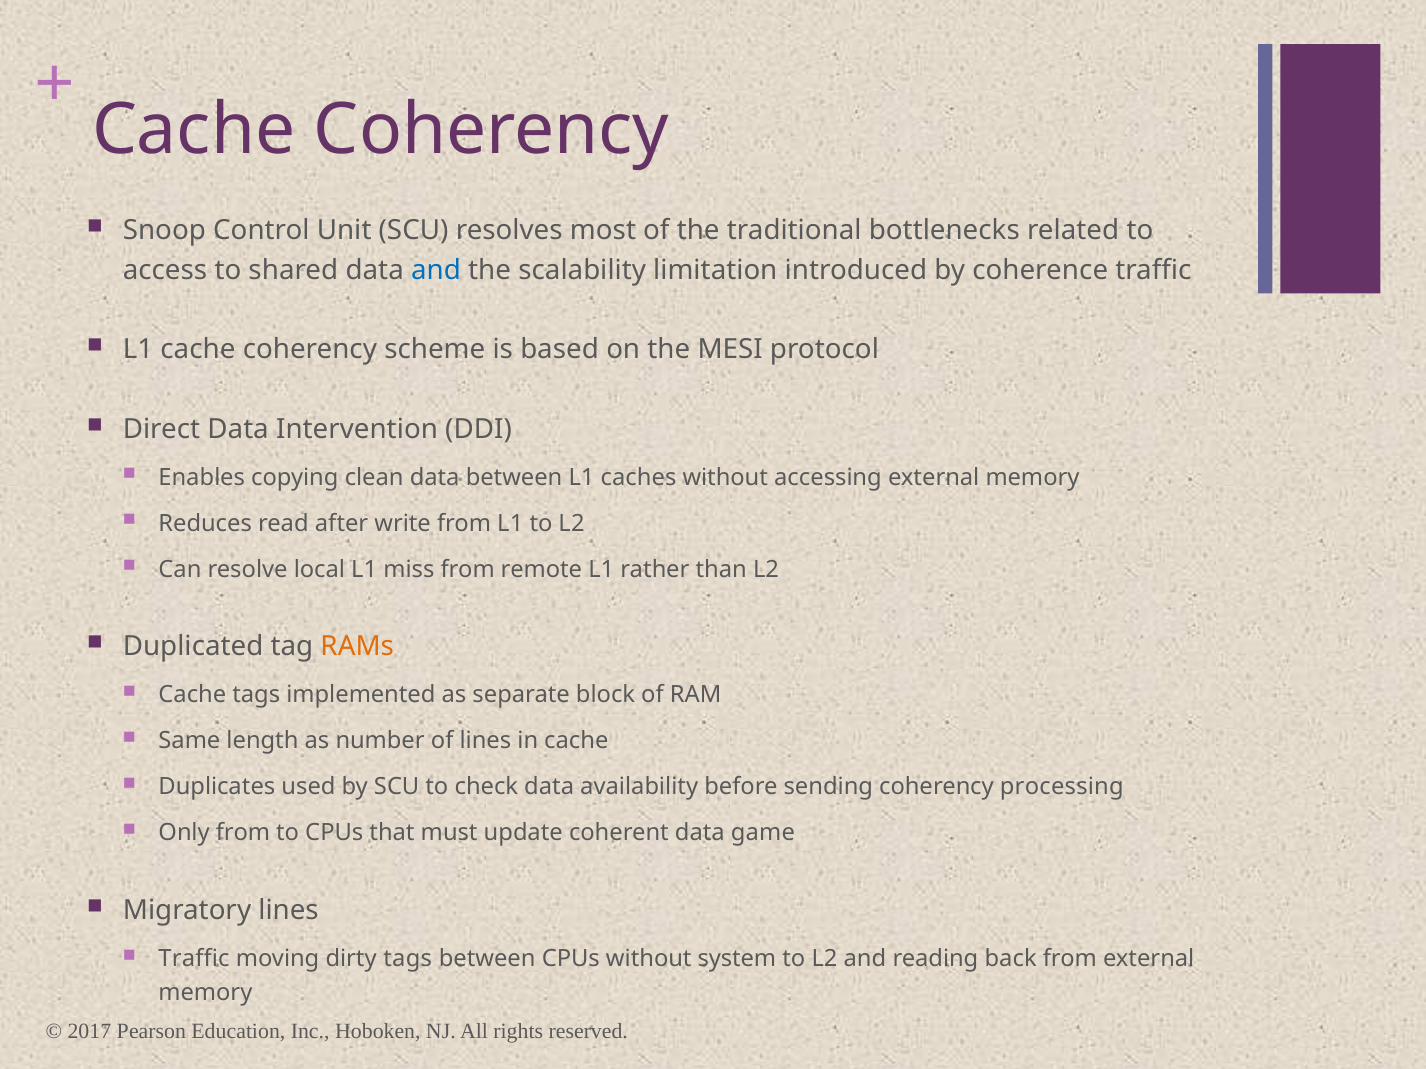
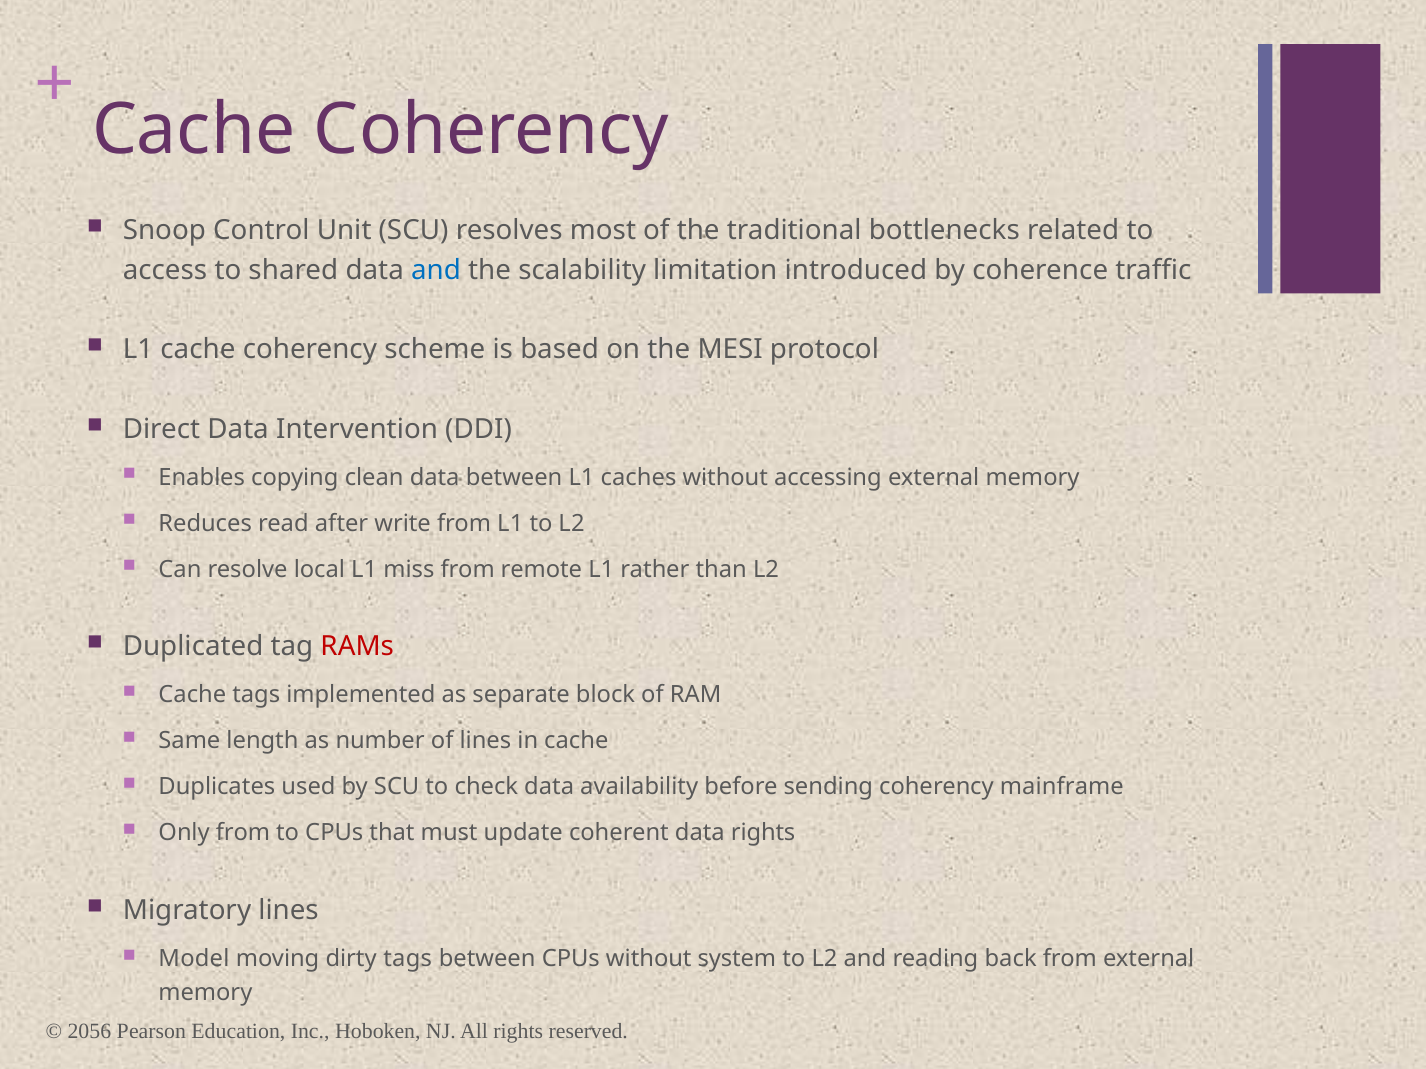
RAMs colour: orange -> red (357, 647)
processing: processing -> mainframe (1062, 787)
data game: game -> rights (763, 834)
Traffic: Traffic -> Model (194, 959)
2017: 2017 -> 2056 (89, 1032)
